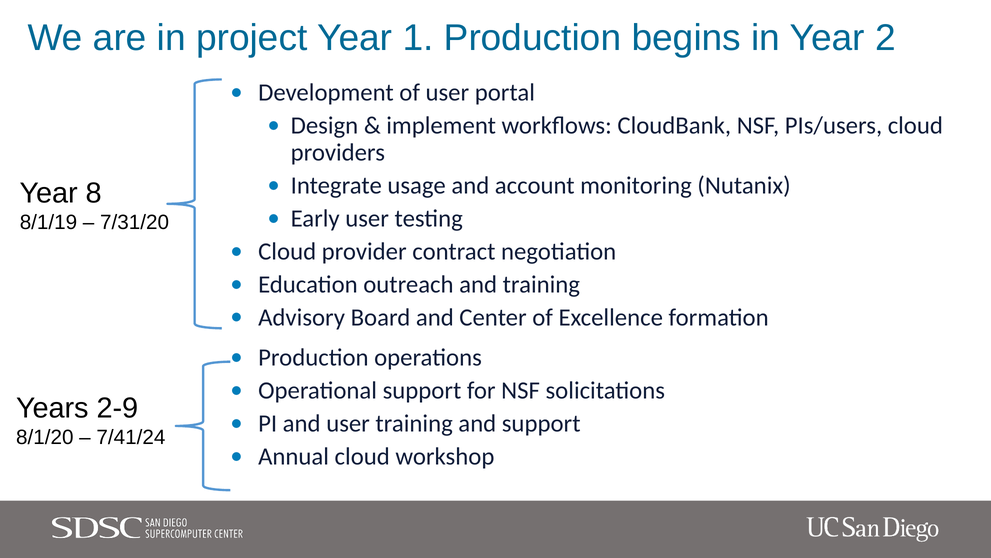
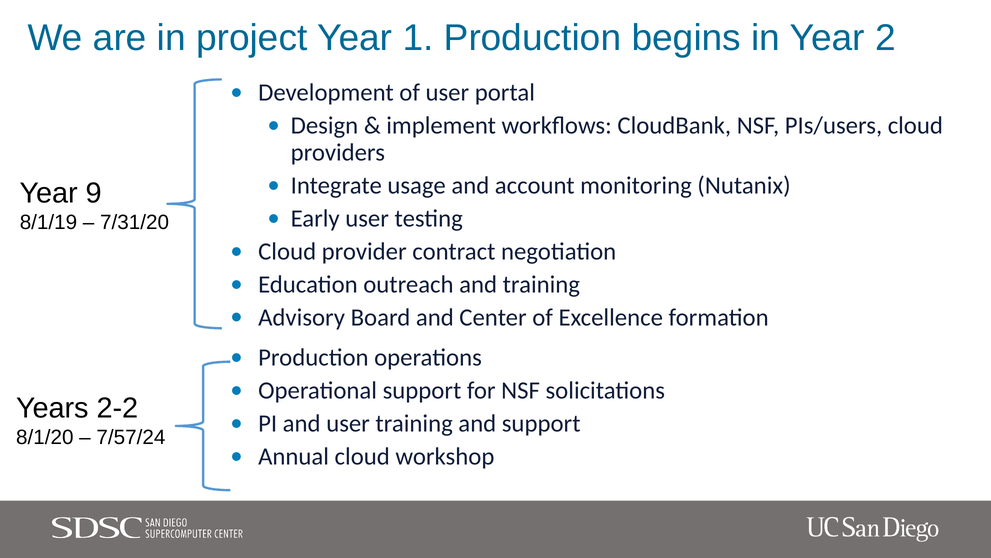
8: 8 -> 9 (94, 193)
2-9: 2-9 -> 2-2 (118, 408)
7/41/24: 7/41/24 -> 7/57/24 (131, 437)
